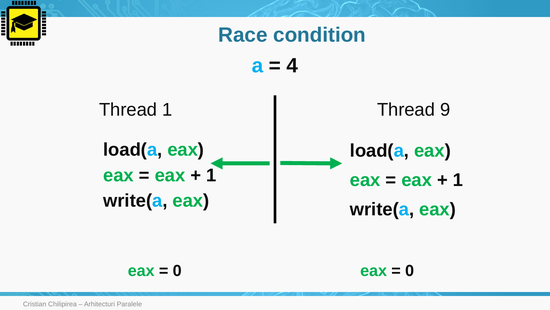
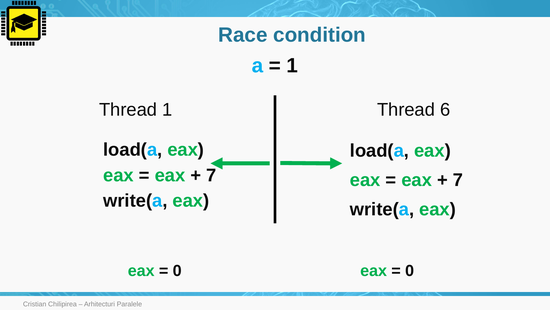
4: 4 -> 1 (292, 65)
9: 9 -> 6 (445, 109)
1: 1 -> 7 (211, 175)
1: 1 -> 7 (458, 180)
